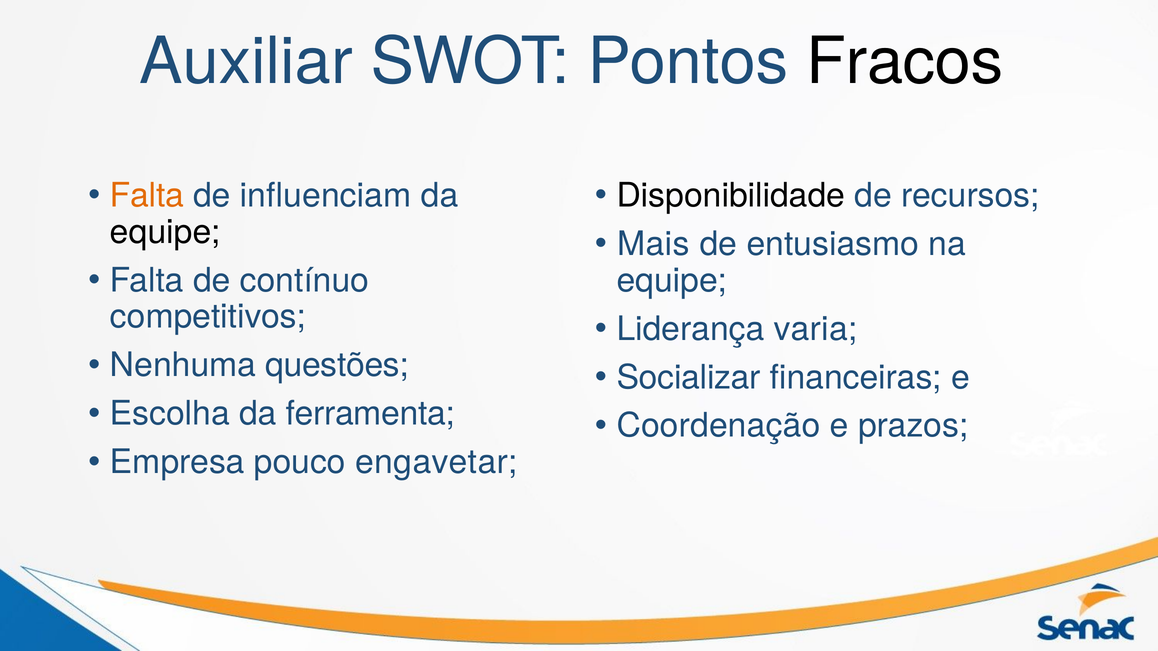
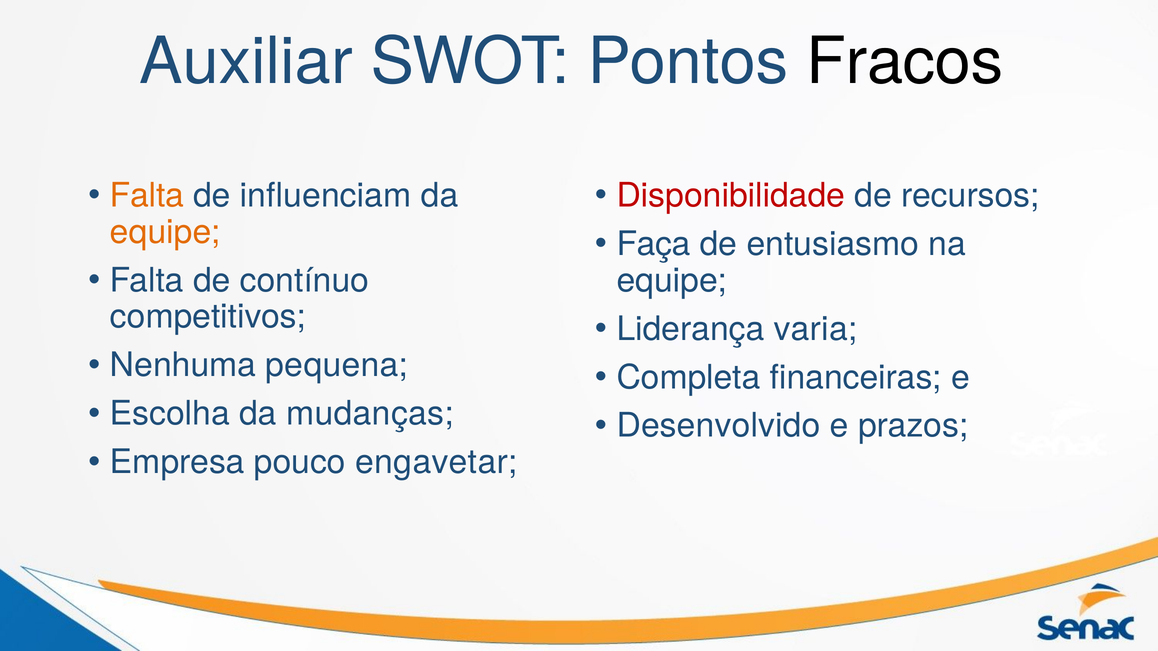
Disponibilidade colour: black -> red (731, 196)
equipe colour: black -> orange (165, 232)
Mais: Mais -> Faça (654, 244)
questões: questões -> pequena (337, 366)
Socializar: Socializar -> Completa (689, 378)
ferramenta: ferramenta -> mudanças (370, 414)
Coordenação: Coordenação -> Desenvolvido (719, 426)
